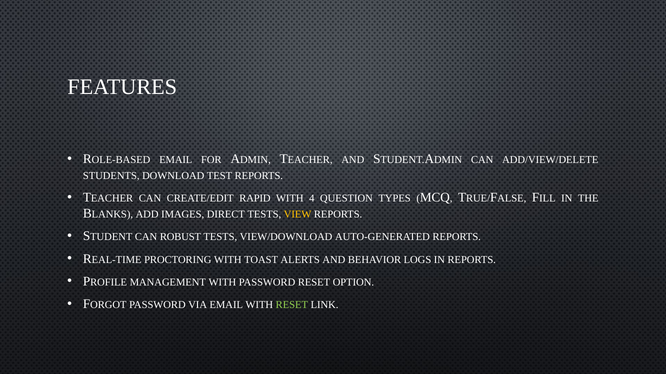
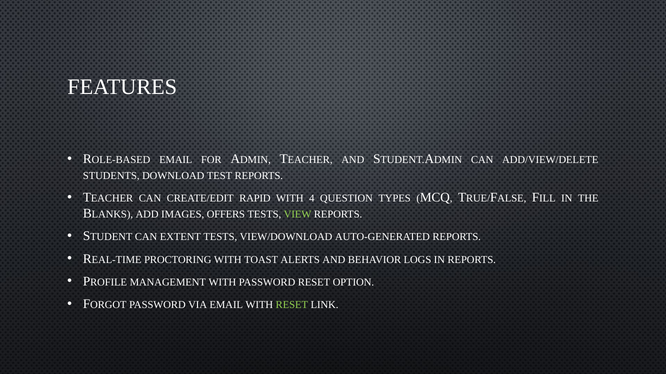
DIRECT: DIRECT -> OFFERS (226, 214)
VIEW colour: yellow -> light green (298, 214)
ROBUST: ROBUST -> EXTENT (180, 237)
